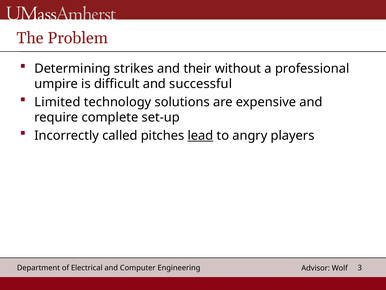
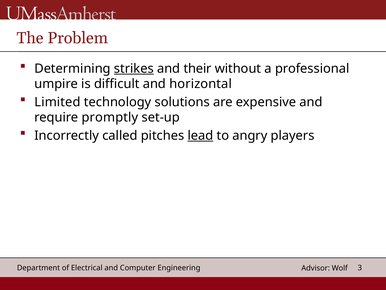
strikes underline: none -> present (134, 68)
successful: successful -> horizontal (201, 84)
complete: complete -> promptly (110, 117)
